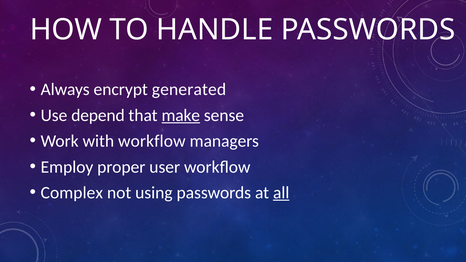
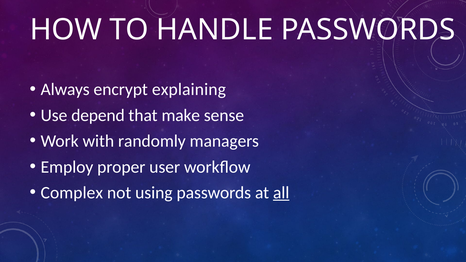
generated: generated -> explaining (189, 90)
make underline: present -> none (181, 115)
with workflow: workflow -> randomly (152, 141)
